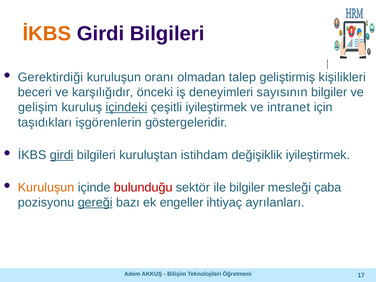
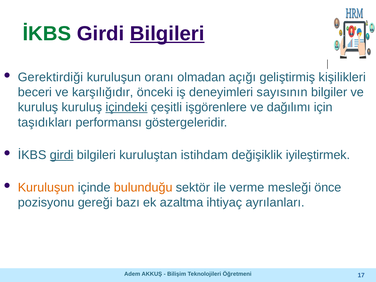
İKBS colour: orange -> green (47, 34)
Bilgileri underline: none -> present (167, 34)
talep: talep -> açığı (242, 77)
gelişim: gelişim -> kuruluş (38, 107)
çeşitli iyileştirmek: iyileştirmek -> işgörenlere (216, 107)
intranet: intranet -> dağılımı (289, 107)
işgörenlerin: işgörenlerin -> performansı (109, 122)
bulunduğu colour: red -> orange (143, 188)
ile bilgiler: bilgiler -> verme (247, 188)
çaba: çaba -> önce (328, 188)
gereği underline: present -> none (95, 203)
engeller: engeller -> azaltma (182, 203)
